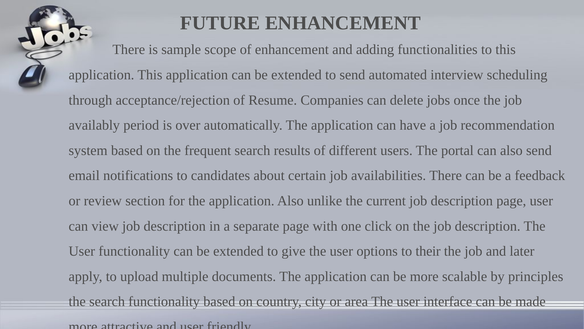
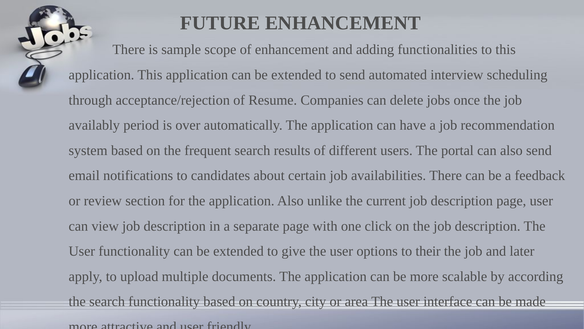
principles: principles -> according (536, 276)
